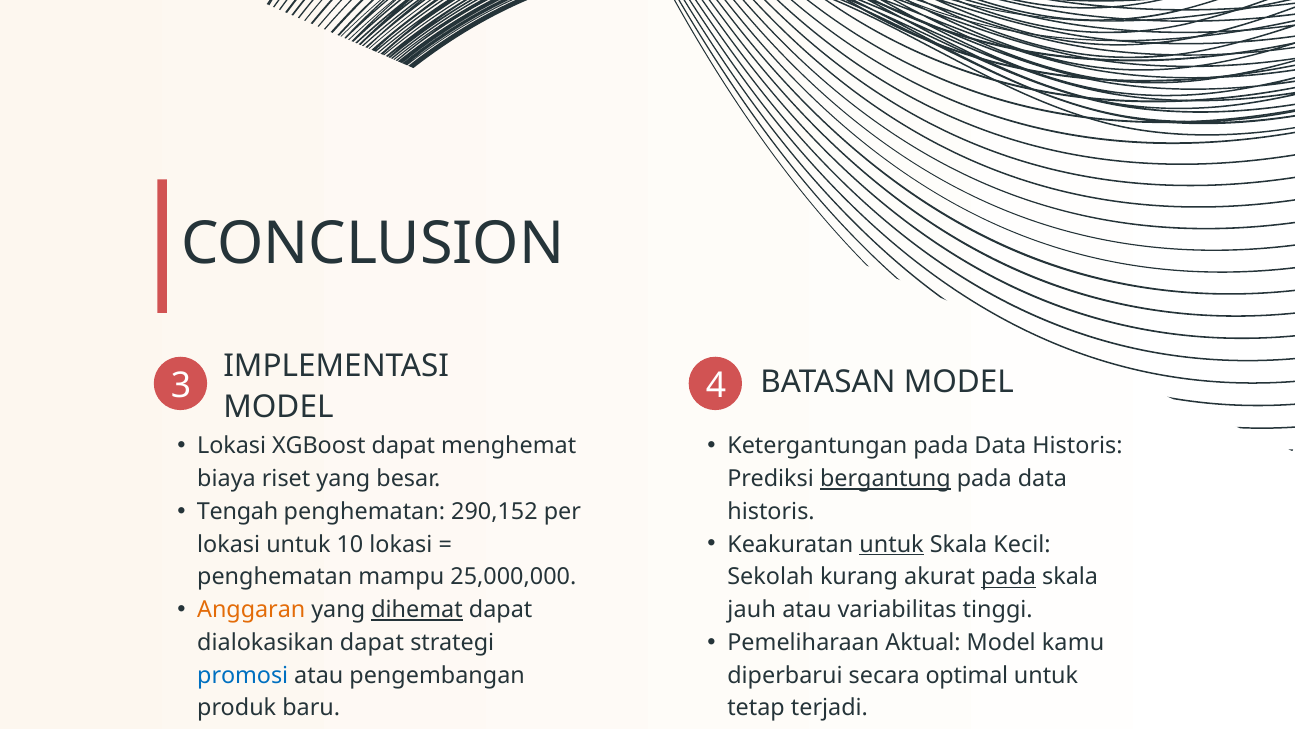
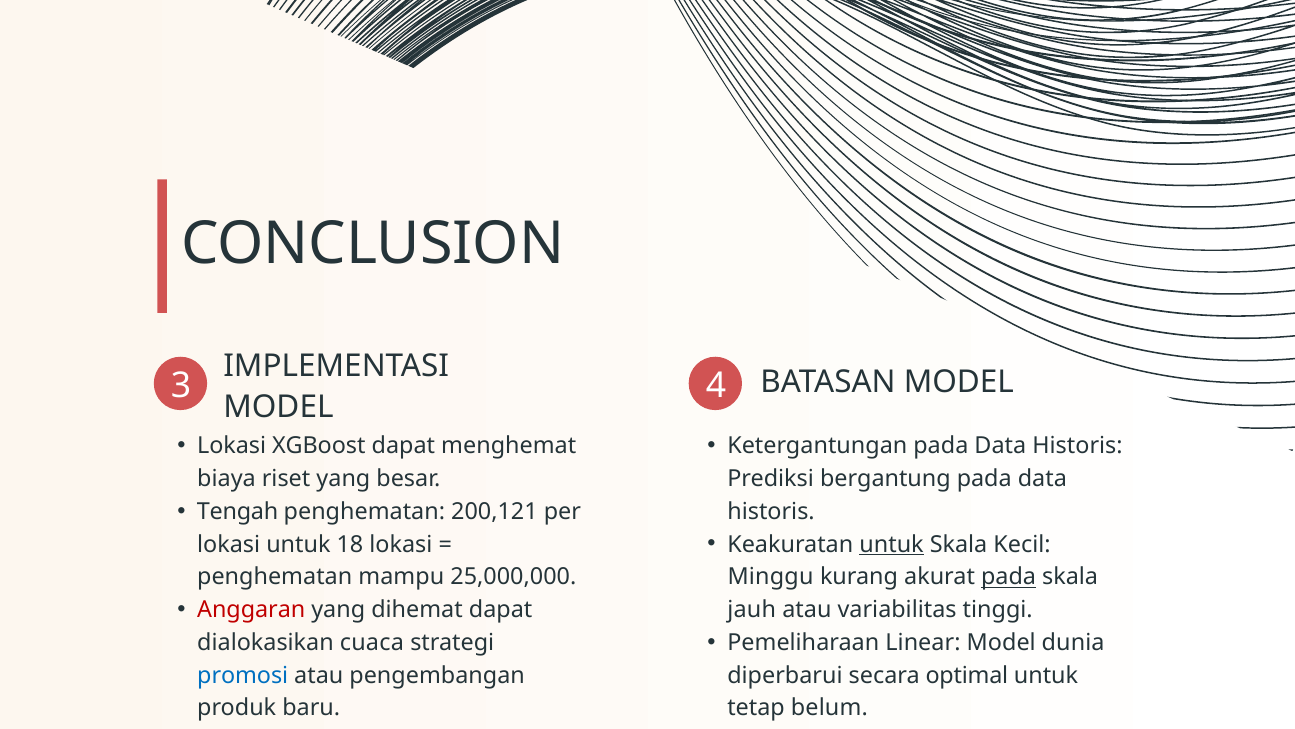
bergantung underline: present -> none (885, 479)
290,152: 290,152 -> 200,121 (494, 511)
10: 10 -> 18 (350, 544)
Sekolah: Sekolah -> Minggu (771, 577)
Anggaran colour: orange -> red (251, 609)
dihemat underline: present -> none (417, 609)
Aktual: Aktual -> Linear (923, 642)
kamu: kamu -> dunia (1073, 642)
dialokasikan dapat: dapat -> cuaca (372, 642)
terjadi: terjadi -> belum (829, 708)
